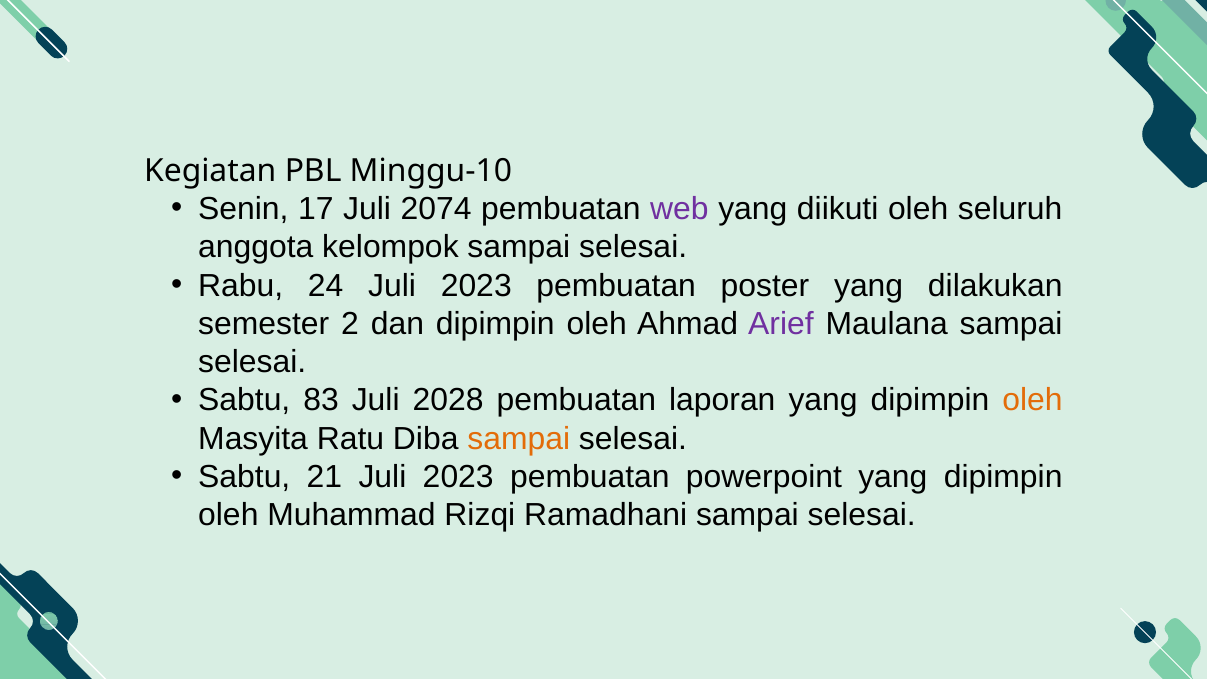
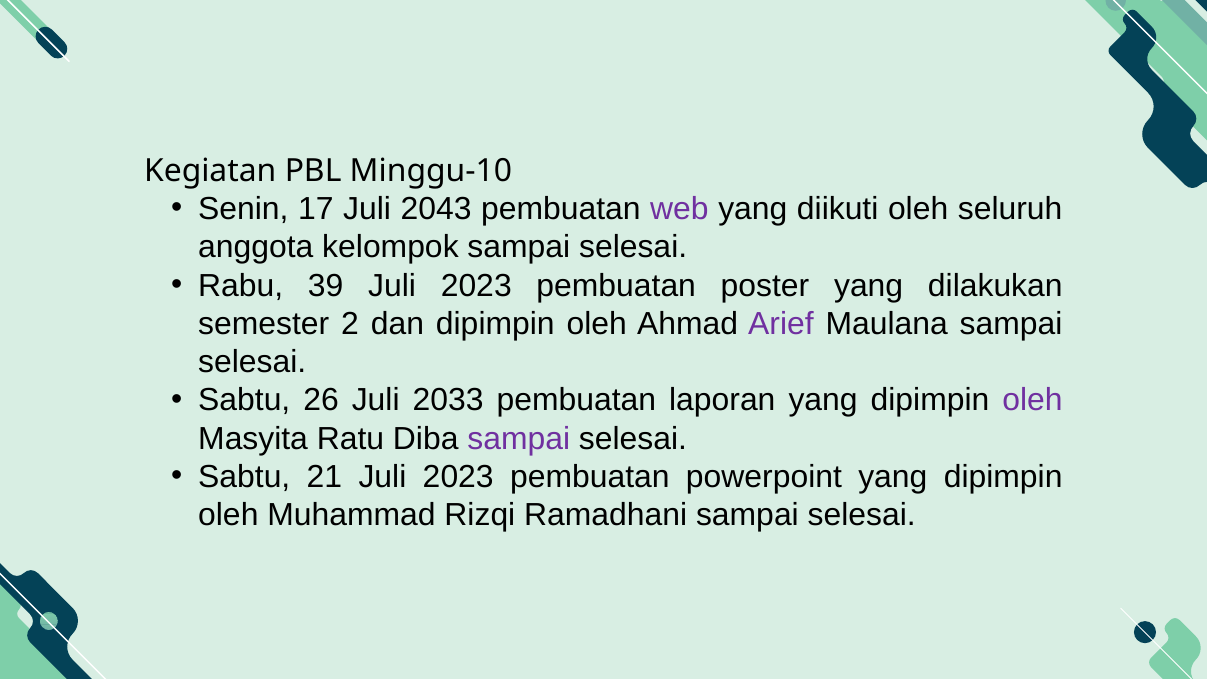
2074: 2074 -> 2043 (436, 209)
24: 24 -> 39 (326, 286)
83: 83 -> 26 (321, 400)
2028: 2028 -> 2033 (448, 400)
oleh colour: orange -> purple (1032, 400)
sampai colour: orange -> purple (519, 439)
